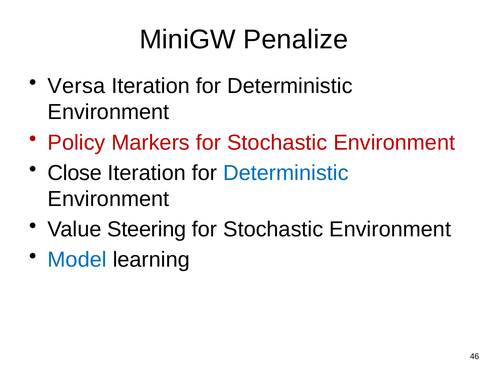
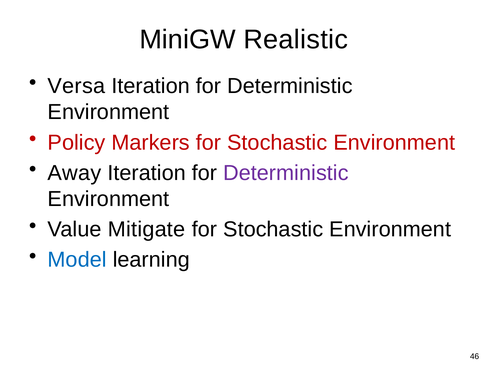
Penalize: Penalize -> Realistic (296, 40)
Close: Close -> Away (74, 173)
Deterministic colour: blue -> purple (286, 173)
Steering: Steering -> Mitigate (147, 229)
